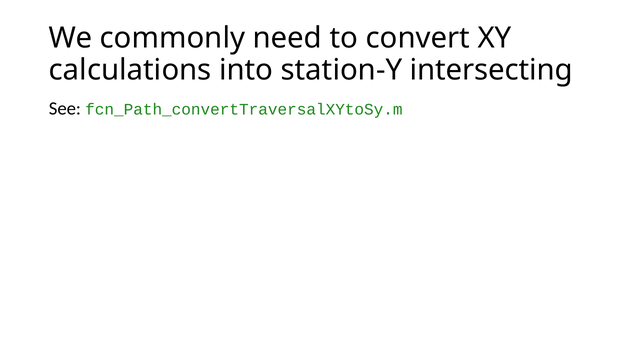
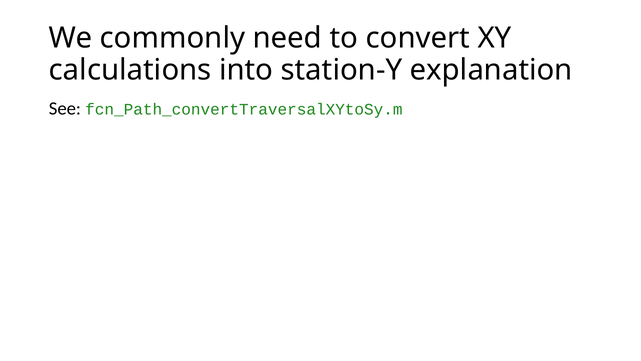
intersecting: intersecting -> explanation (491, 70)
